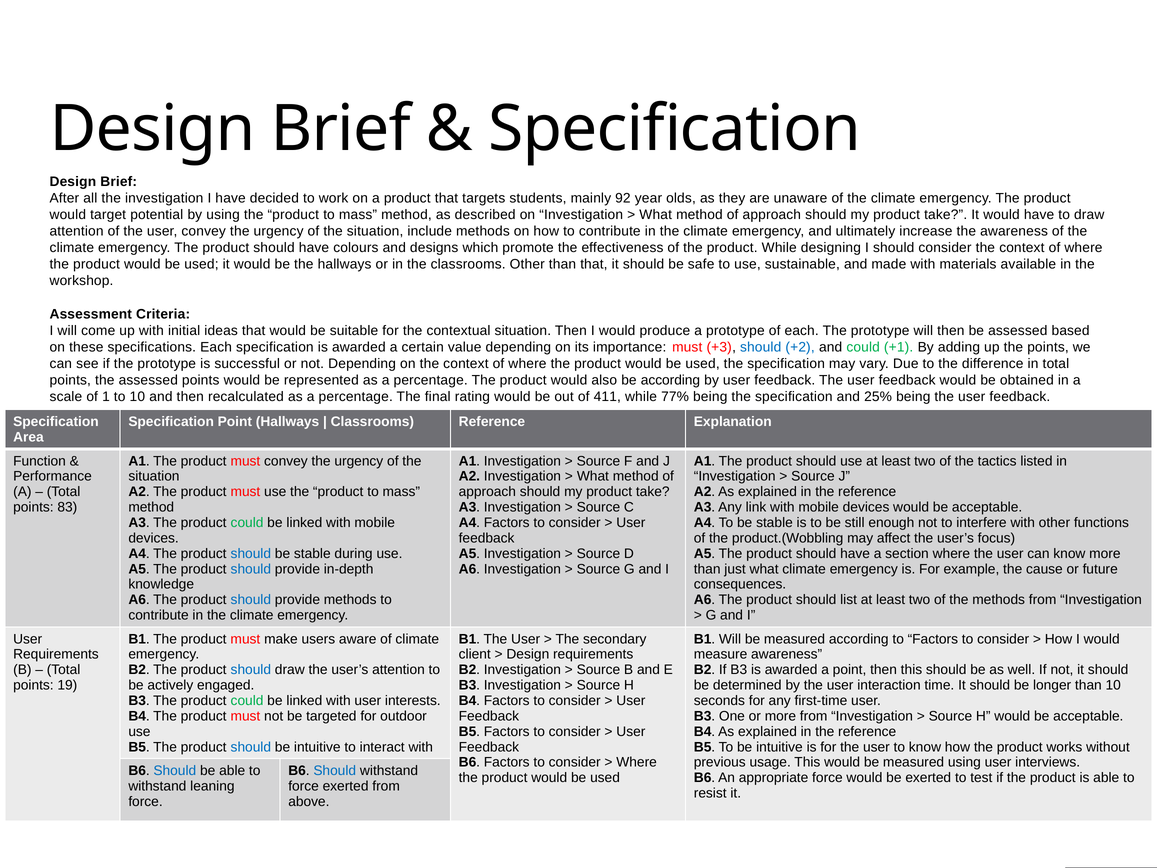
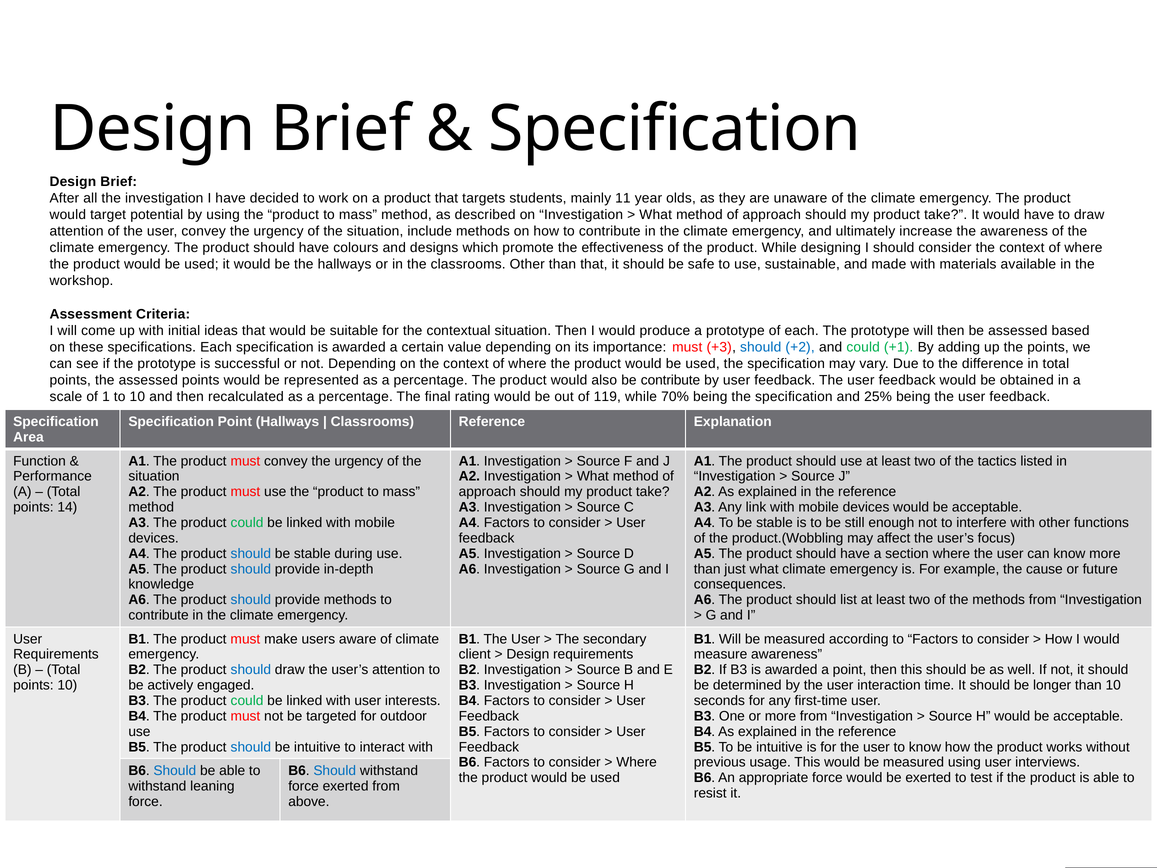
92: 92 -> 11 (623, 198)
be according: according -> contribute (671, 380)
411: 411 -> 119 (607, 397)
77%: 77% -> 70% (675, 397)
83: 83 -> 14 (67, 507)
points 19: 19 -> 10 (67, 685)
